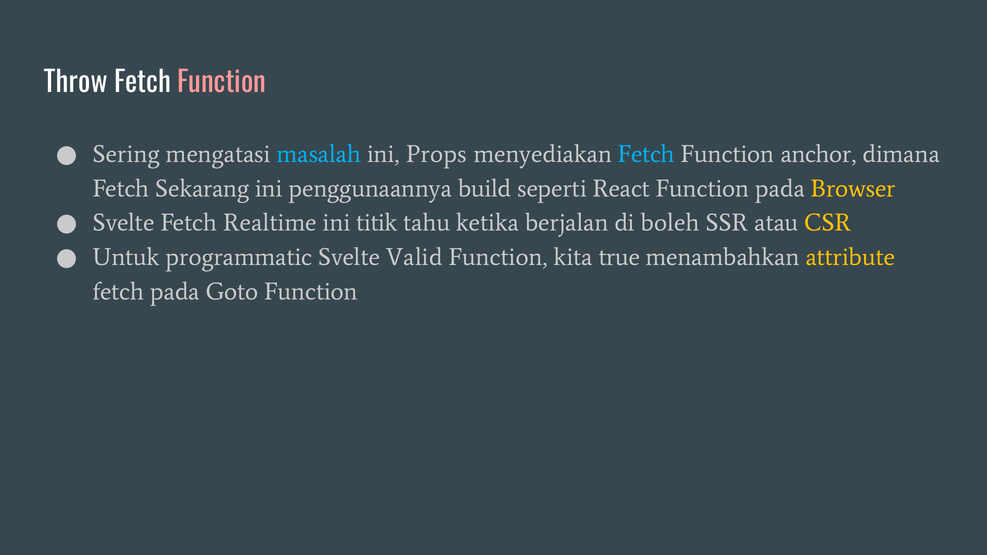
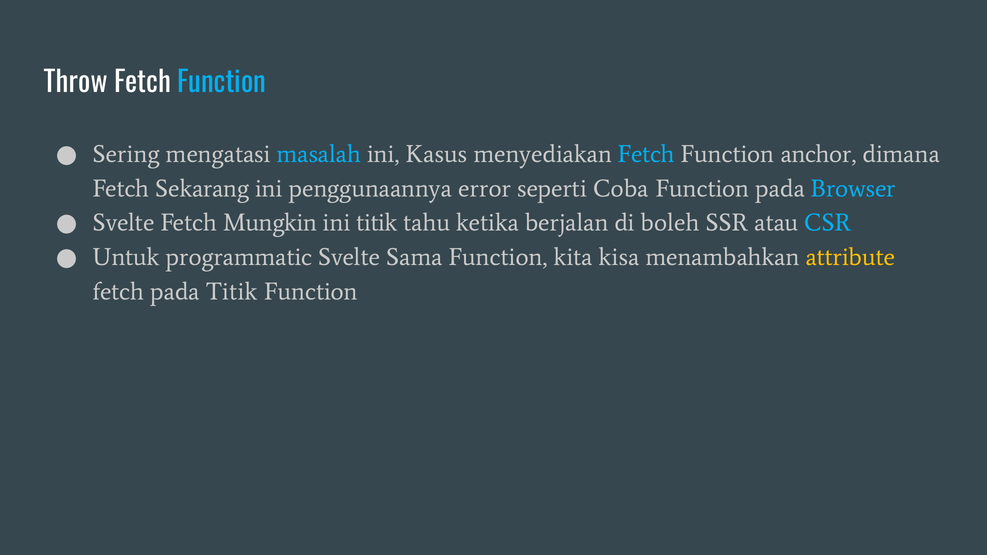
Function colour: pink -> light blue (222, 83)
Props: Props -> Kasus (437, 154)
build: build -> error (485, 188)
React: React -> Coba (621, 188)
Browser colour: yellow -> light blue (853, 188)
Realtime: Realtime -> Mungkin (270, 223)
CSR colour: yellow -> light blue (828, 223)
Valid: Valid -> Sama (414, 257)
true: true -> kisa (619, 257)
pada Goto: Goto -> Titik (232, 292)
